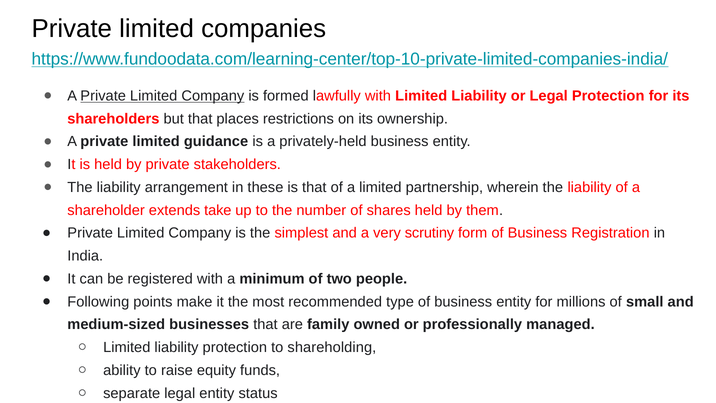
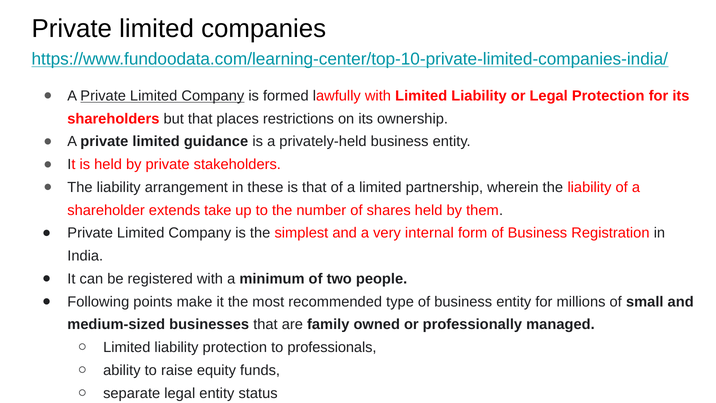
scrutiny: scrutiny -> internal (429, 233)
shareholding: shareholding -> professionals (332, 347)
